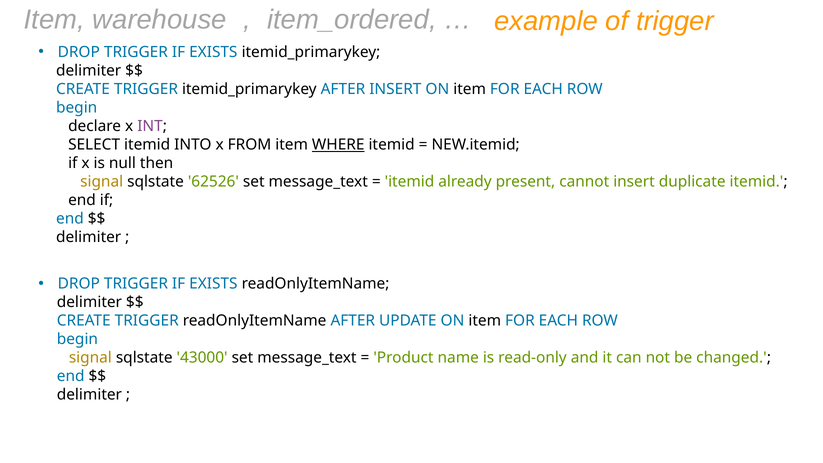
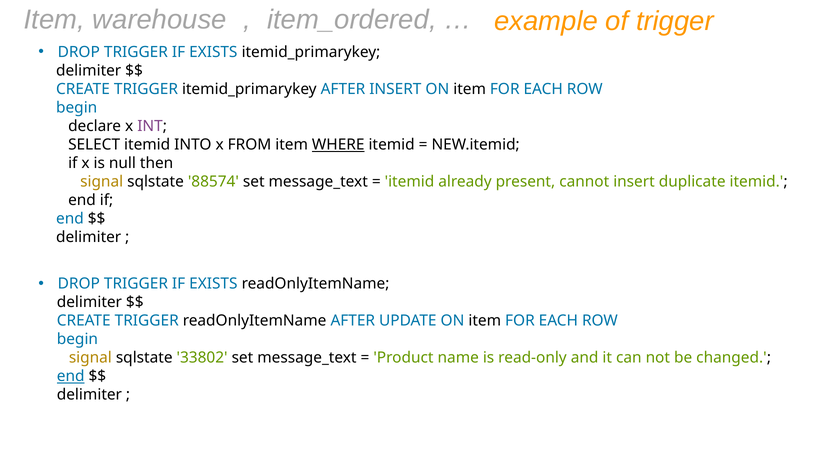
62526: 62526 -> 88574 (213, 182)
43000: 43000 -> 33802 (202, 358)
end underline: none -> present (71, 376)
